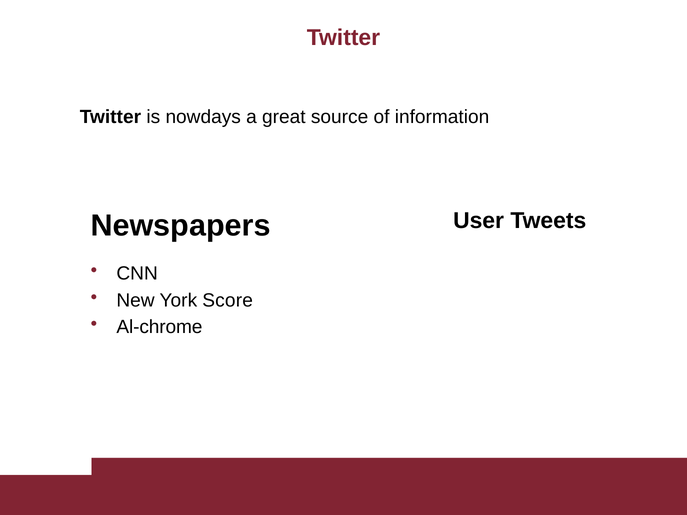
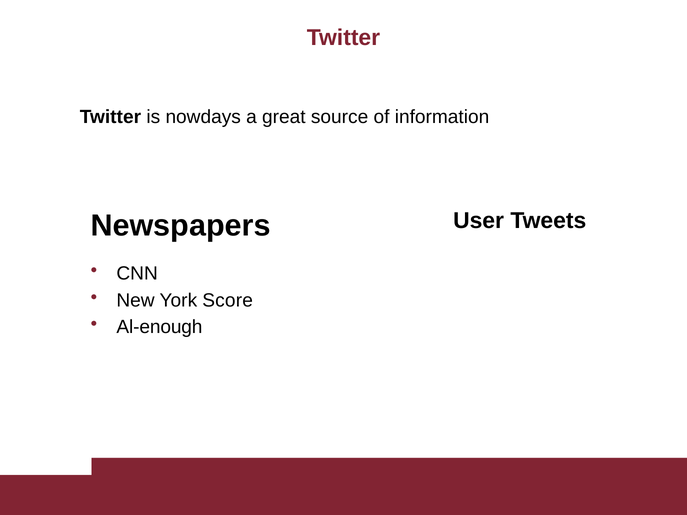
Al-chrome: Al-chrome -> Al-enough (159, 327)
